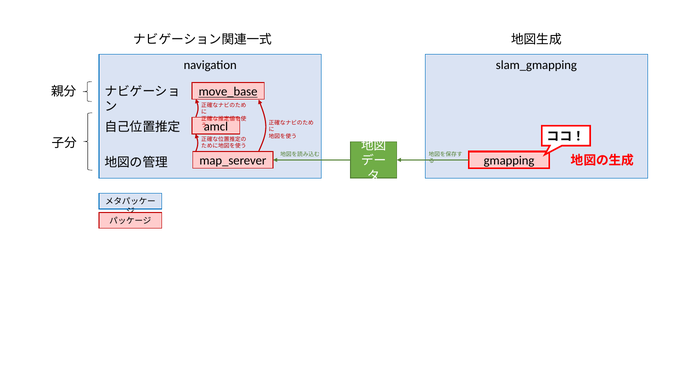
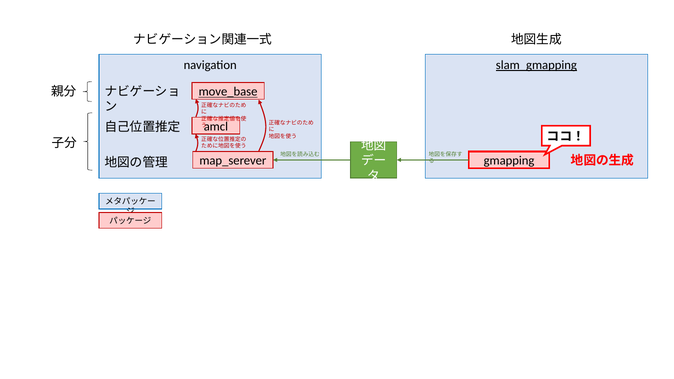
slam_gmapping underline: none -> present (536, 65)
